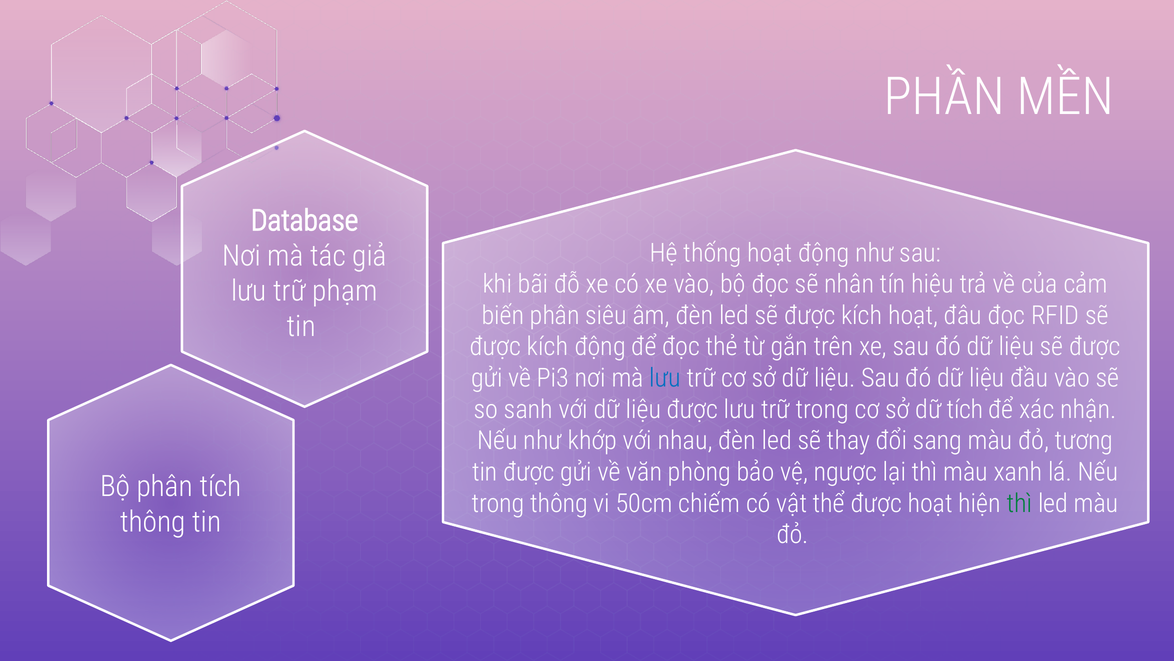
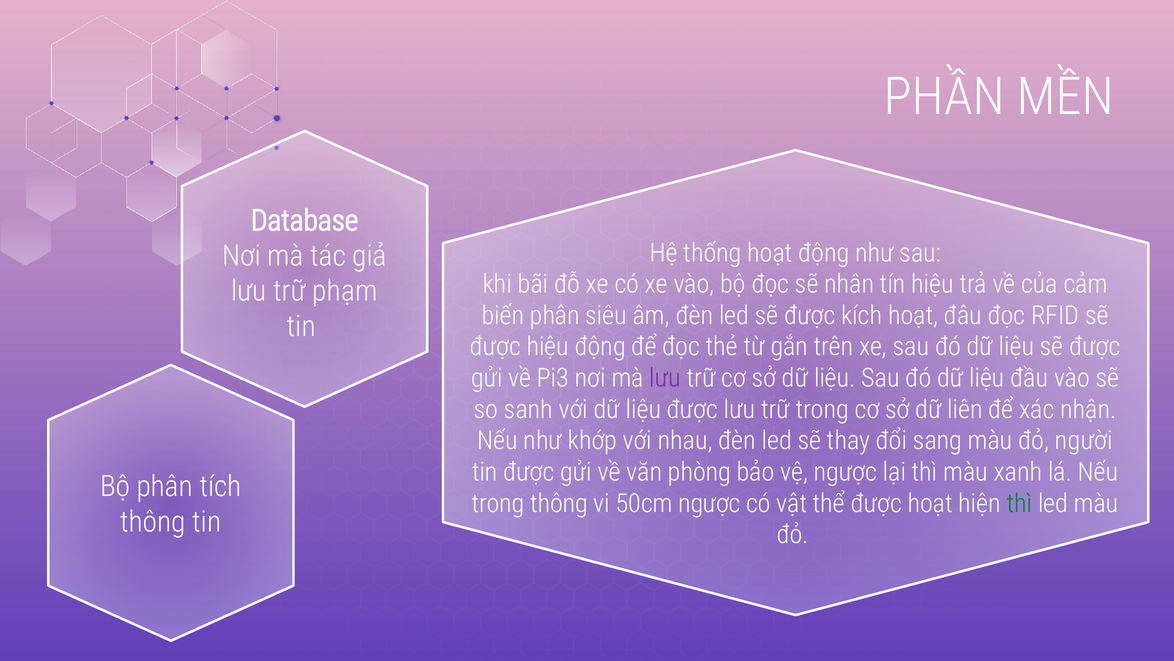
kích: kích -> hiệu (548, 347)
lưu colour: blue -> purple (665, 378)
dữ tích: tích -> liên (965, 409)
tương: tương -> người (1084, 440)
50cm chiếm: chiếm -> ngược (709, 503)
